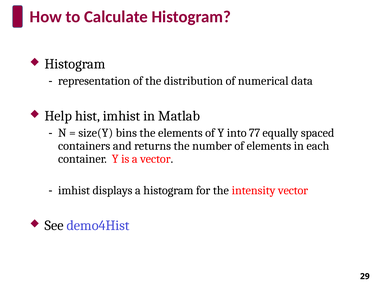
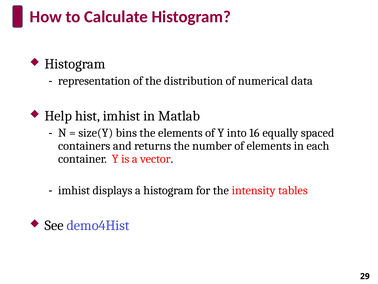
77: 77 -> 16 (254, 133)
intensity vector: vector -> tables (293, 190)
